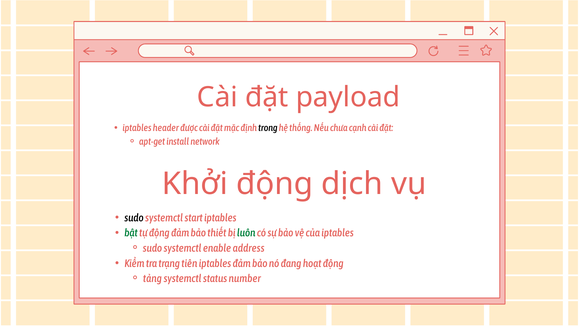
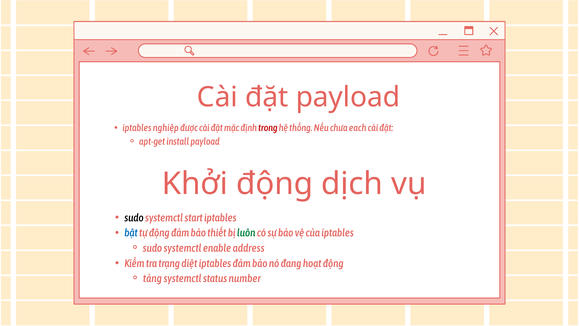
header: header -> nghiệp (166, 128)
trong colour: black -> red (268, 128)
cạnh: cạnh -> each (358, 128)
install network: network -> payload (205, 142)
bật colour: green -> blue (131, 233)
tiên: tiên -> diệt (189, 263)
